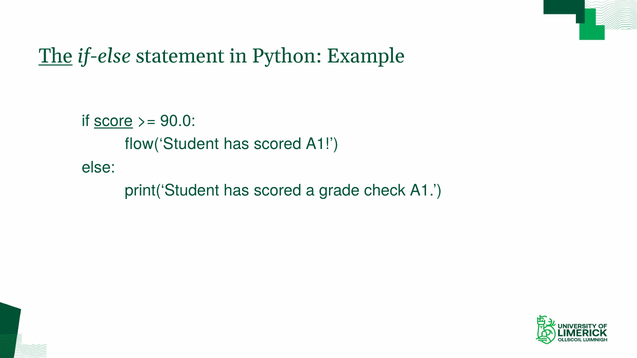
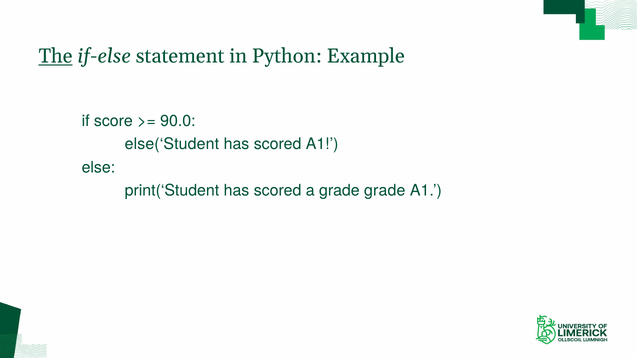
score underline: present -> none (113, 121)
flow(‘Student: flow(‘Student -> else(‘Student (172, 144)
grade check: check -> grade (385, 191)
